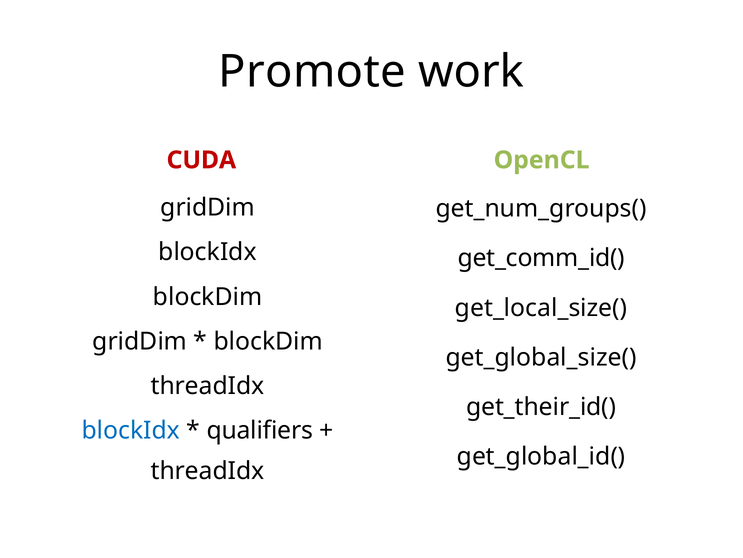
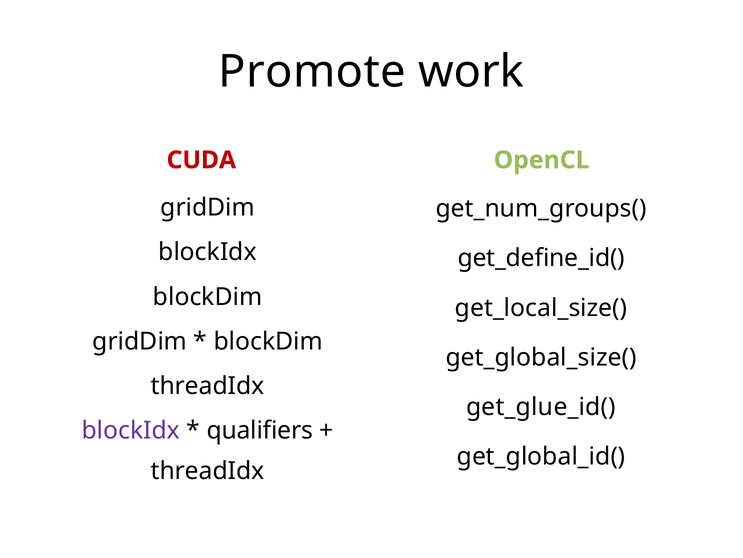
get_comm_id(: get_comm_id( -> get_define_id( (541, 258)
get_their_id(: get_their_id( -> get_glue_id( (541, 406)
blockIdx colour: blue -> purple (131, 430)
